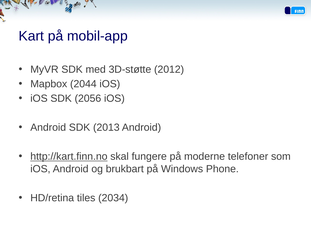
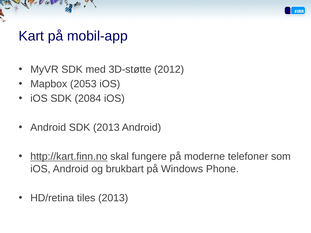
2044: 2044 -> 2053 (83, 84)
2056: 2056 -> 2084 (88, 99)
tiles 2034: 2034 -> 2013 (113, 198)
